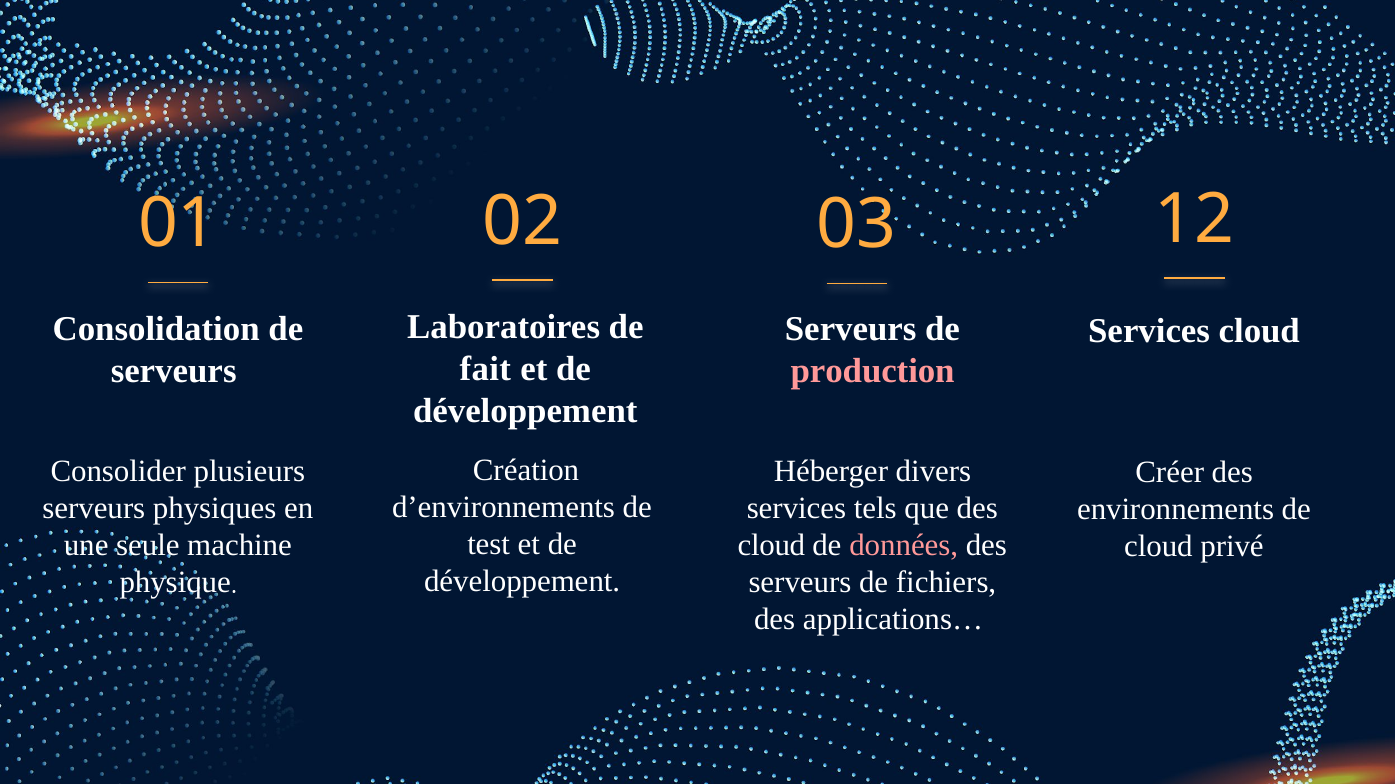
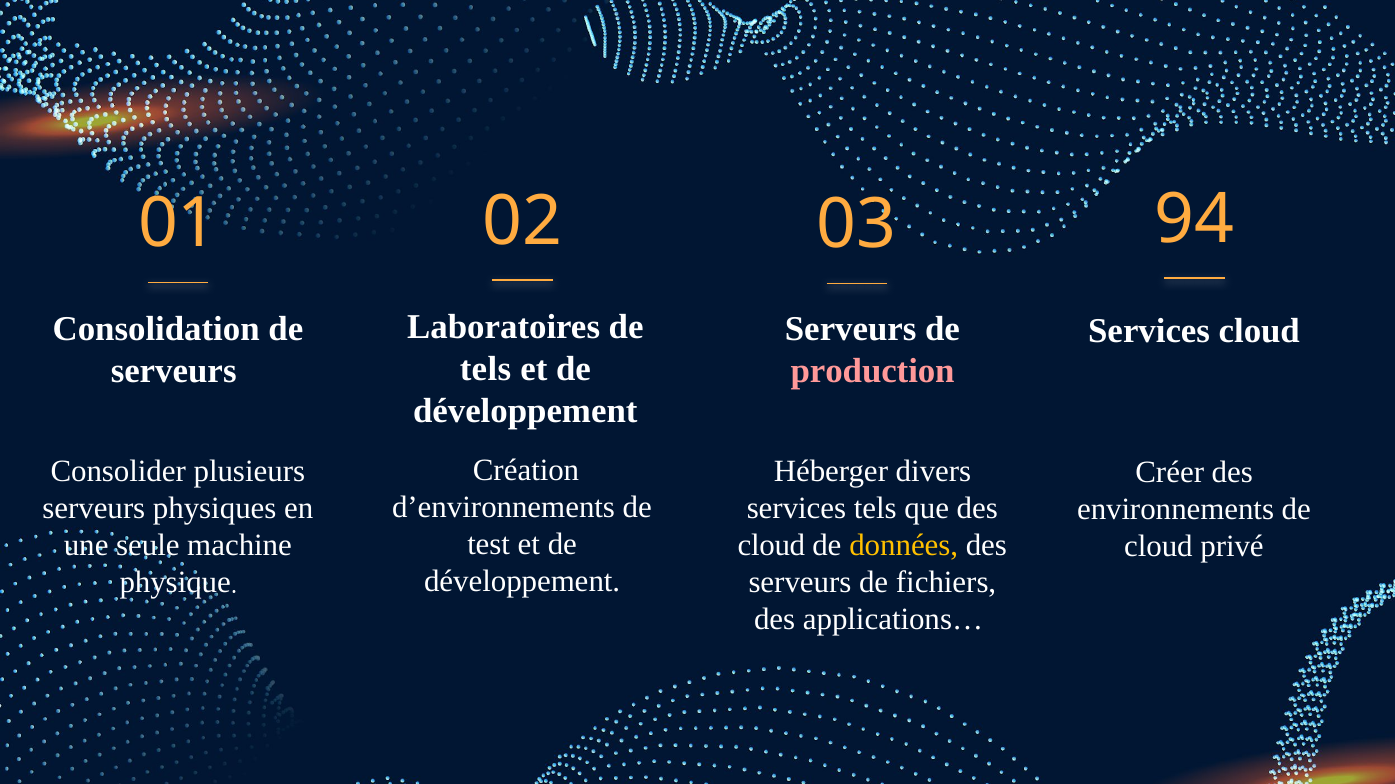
12: 12 -> 94 (1194, 220)
fait: fait -> tels (485, 369)
données colour: pink -> yellow (904, 546)
